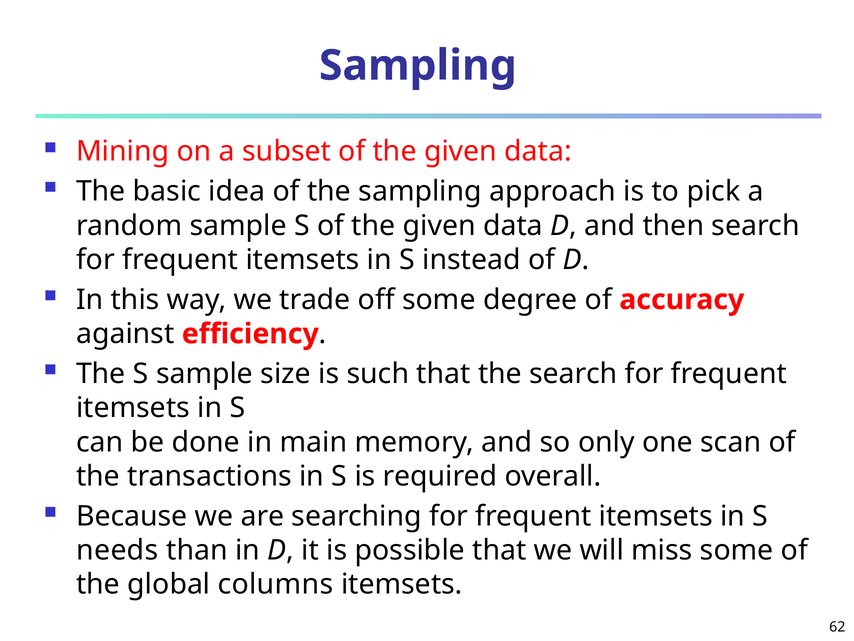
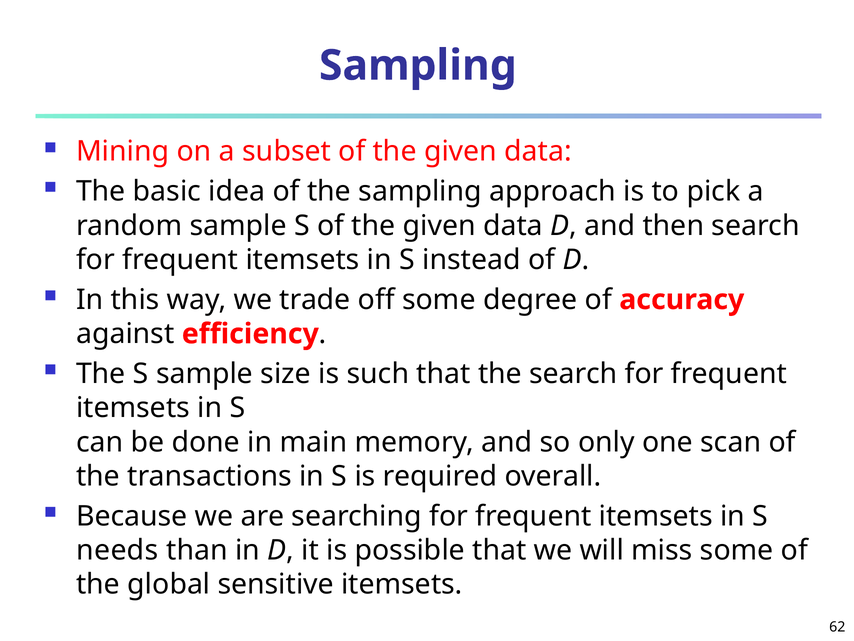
columns: columns -> sensitive (276, 584)
